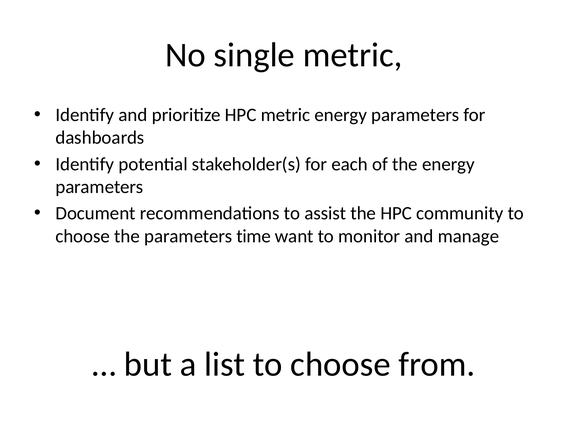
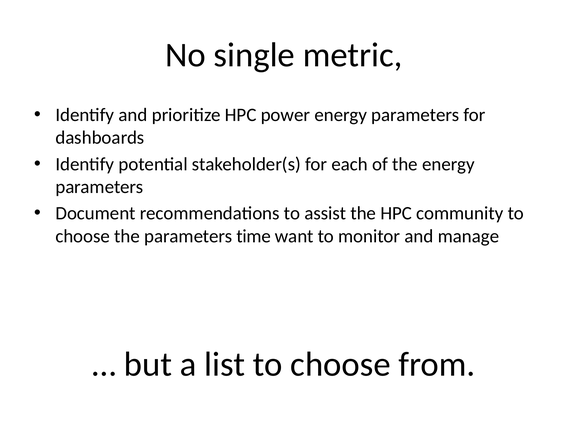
HPC metric: metric -> power (285, 115)
